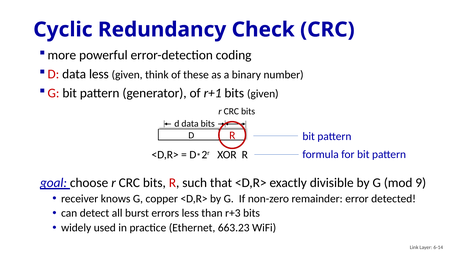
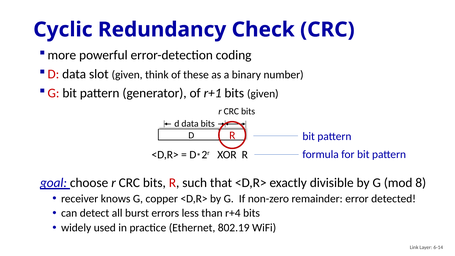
data less: less -> slot (99, 74)
9: 9 -> 8 (421, 183)
r+3: r+3 -> r+4 (233, 213)
663.23: 663.23 -> 802.19 (234, 228)
